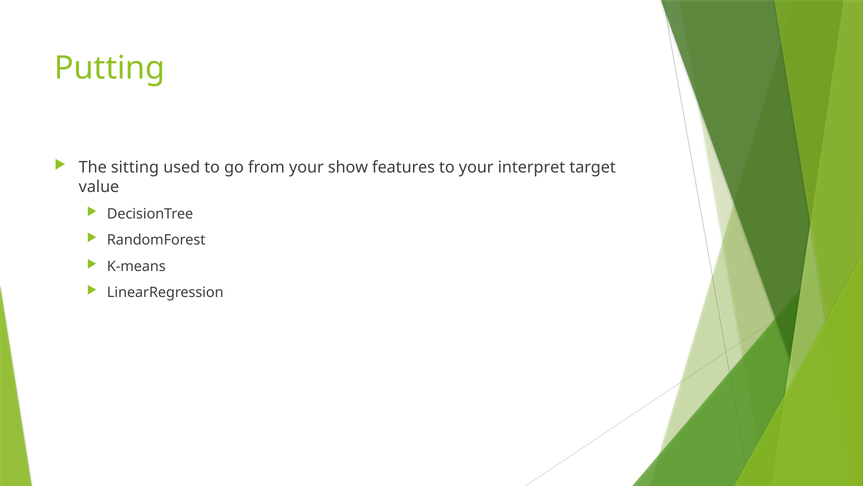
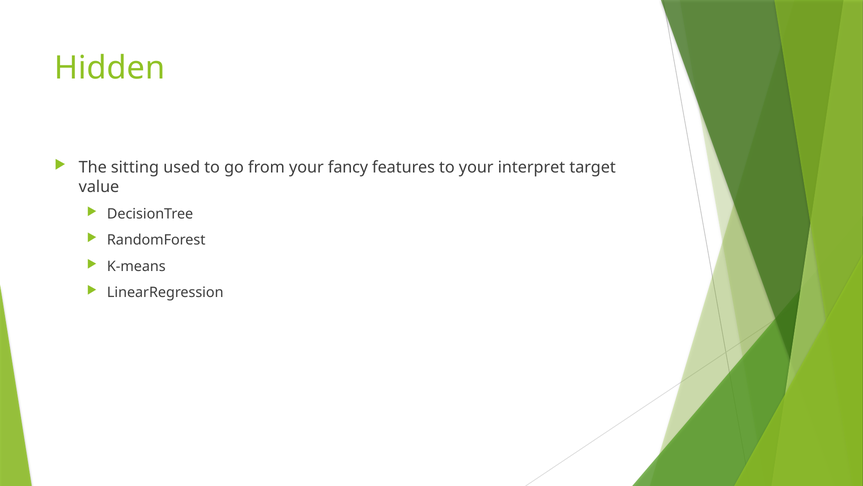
Putting: Putting -> Hidden (110, 68)
show: show -> fancy (348, 167)
